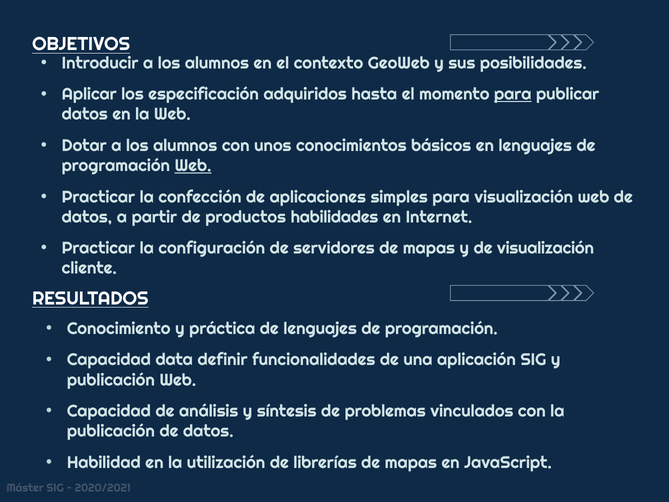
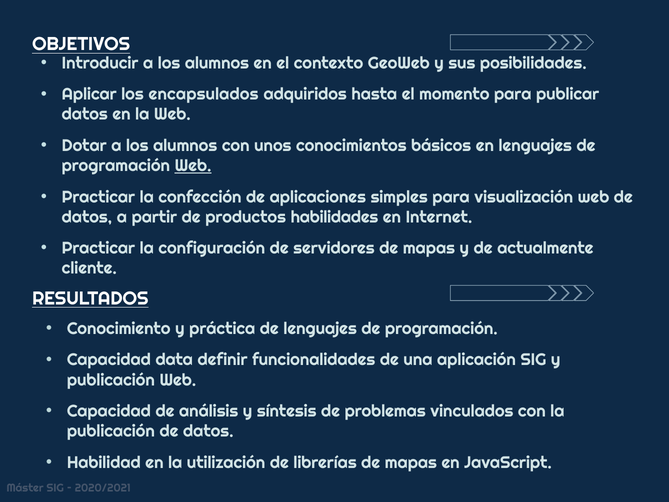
especificación: especificación -> encapsulados (204, 94)
para underline: present -> none (513, 94)
de visualización: visualización -> actualmente (545, 248)
